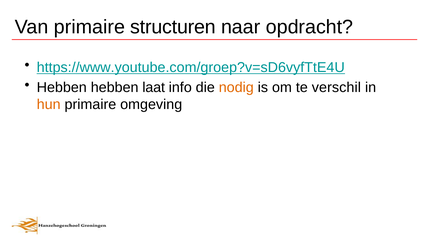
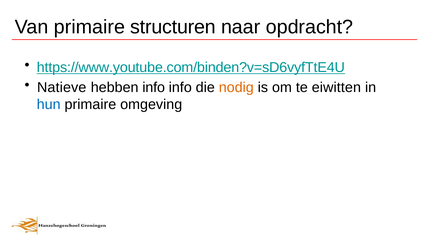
https://www.youtube.com/groep?v=sD6vyfTtE4U: https://www.youtube.com/groep?v=sD6vyfTtE4U -> https://www.youtube.com/binden?v=sD6vyfTtE4U (191, 67)
Hebben: Hebben -> Natieve (62, 88)
hebben laat: laat -> info (154, 88)
verschil: verschil -> eiwitten (336, 88)
hun colour: orange -> blue (49, 105)
